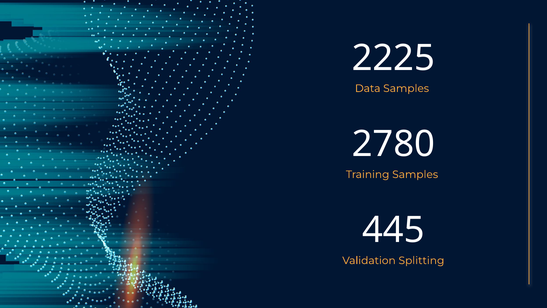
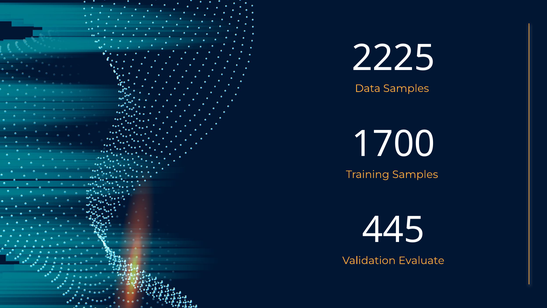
2780: 2780 -> 1700 (393, 144)
Splitting: Splitting -> Evaluate (421, 260)
